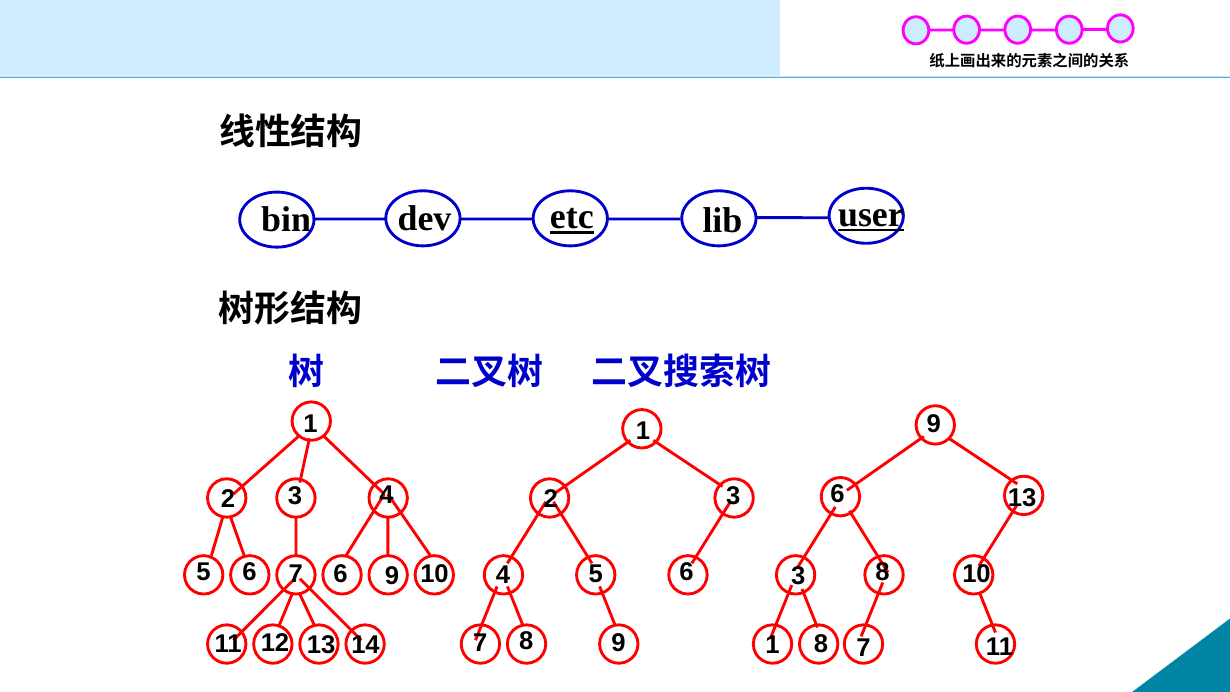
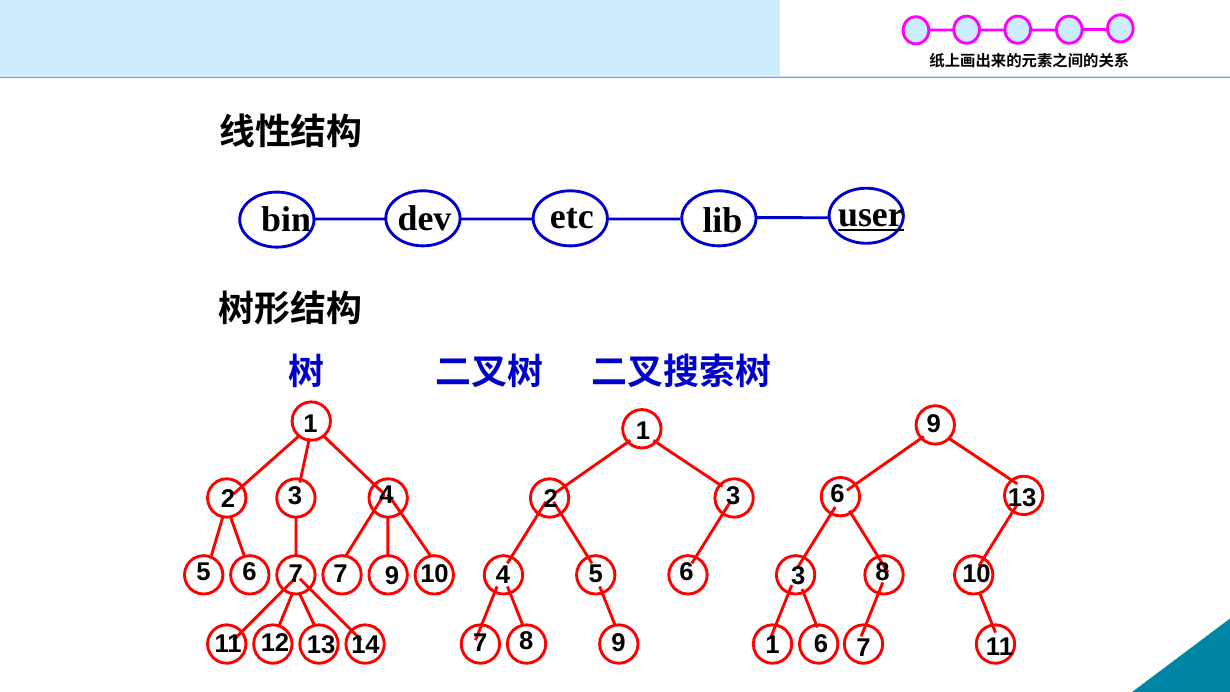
etc underline: present -> none (572, 217)
7 6: 6 -> 7 (341, 573)
1 8: 8 -> 6 (821, 644)
